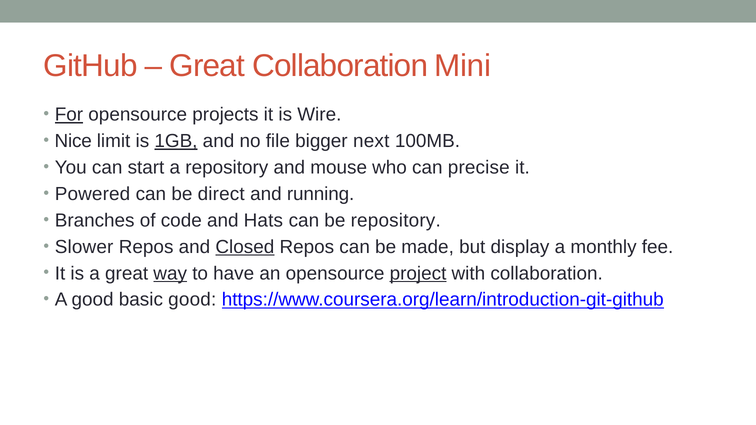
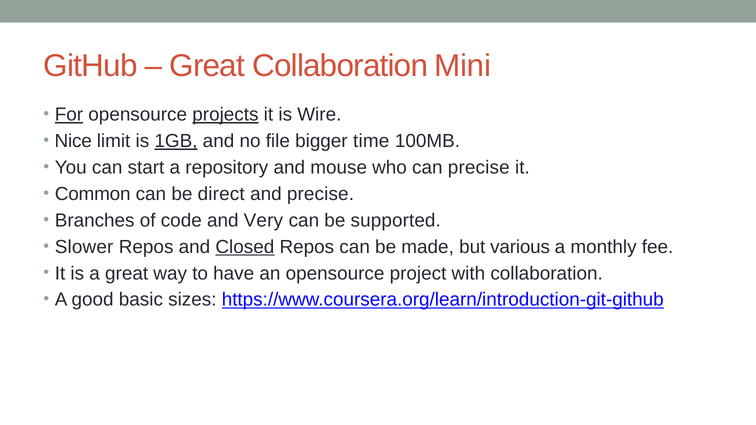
projects underline: none -> present (225, 115)
next: next -> time (371, 141)
Powered: Powered -> Common (93, 194)
and running: running -> precise (320, 194)
Hats: Hats -> Very (263, 221)
be repository: repository -> supported (396, 221)
display: display -> various (520, 247)
way underline: present -> none (170, 273)
project underline: present -> none (418, 273)
basic good: good -> sizes (192, 300)
